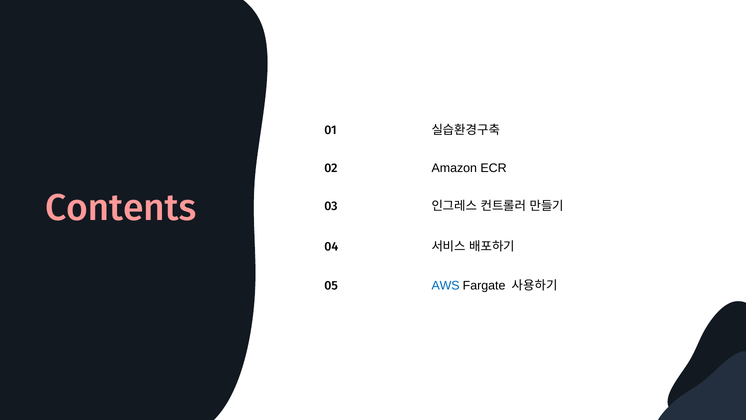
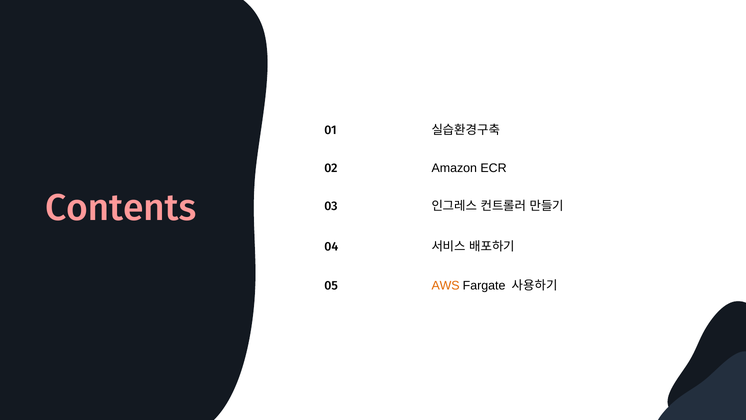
AWS colour: blue -> orange (446, 285)
